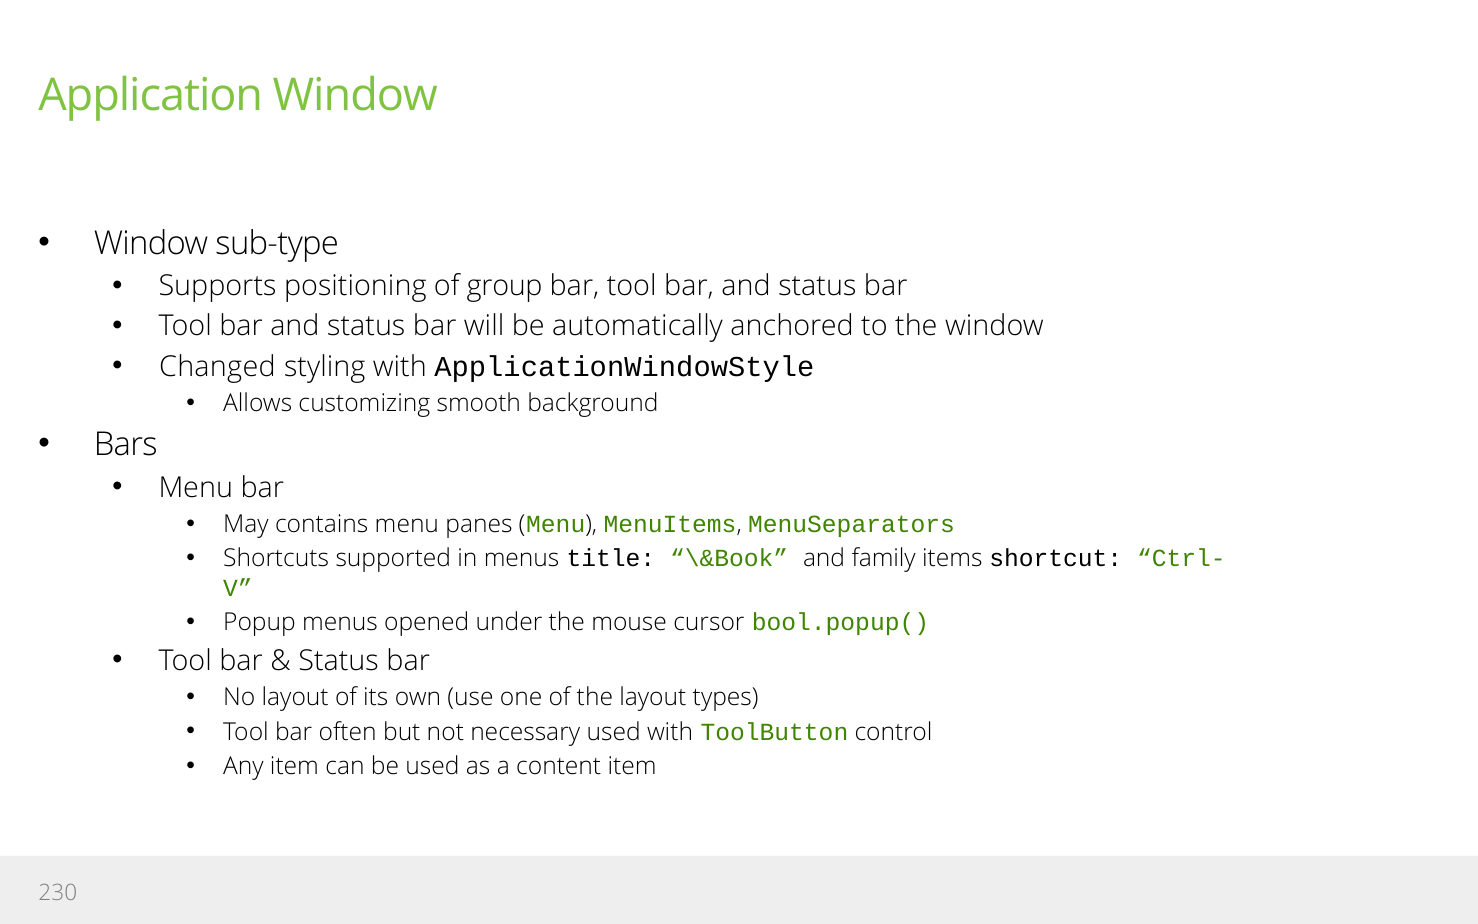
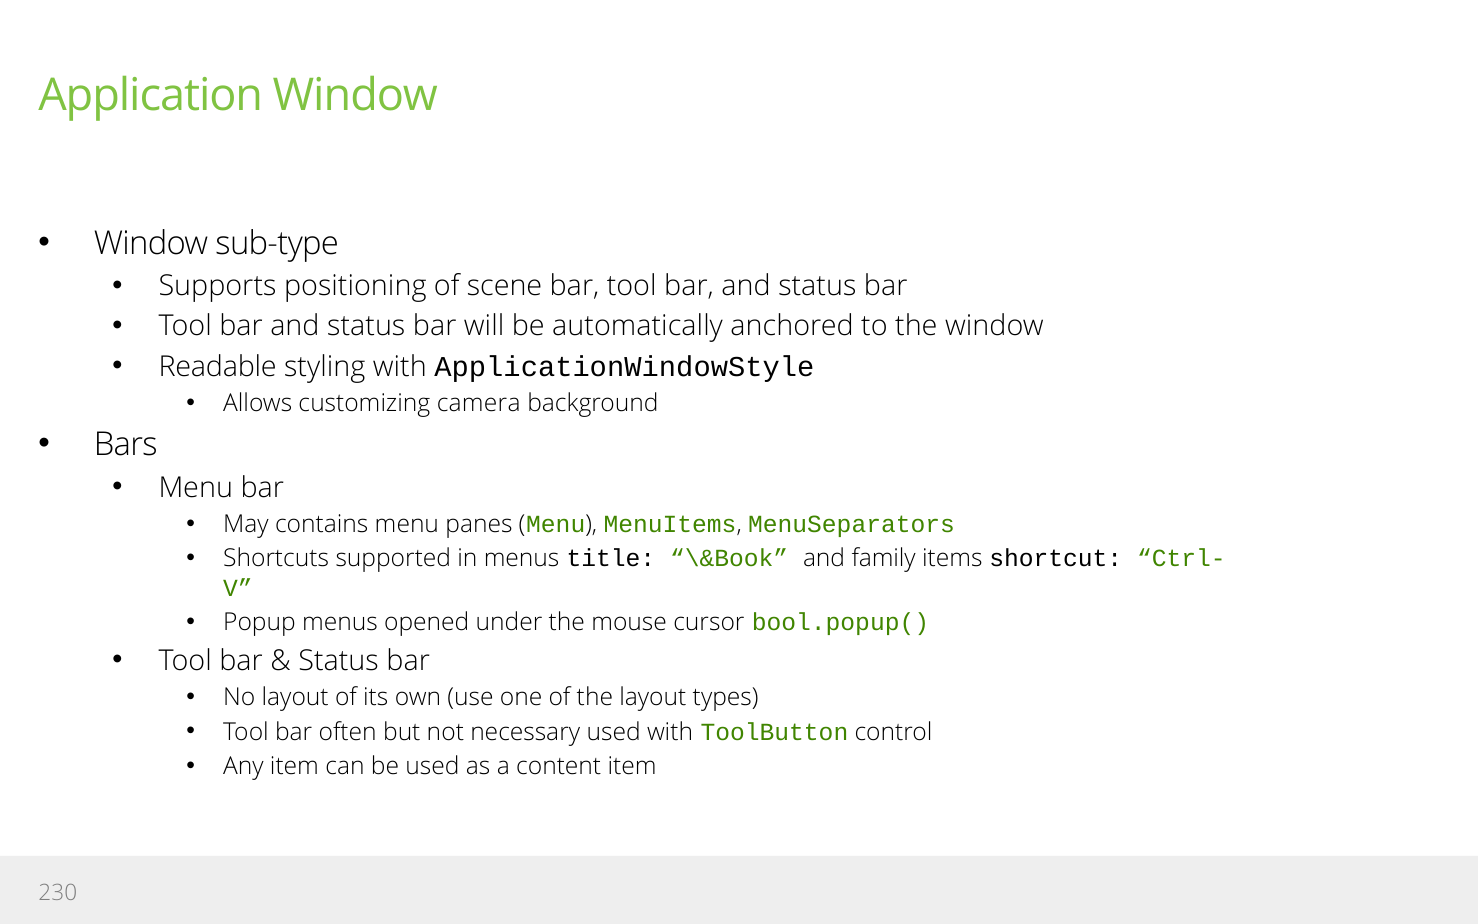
group: group -> scene (505, 286)
Changed: Changed -> Readable (218, 367)
smooth: smooth -> camera (479, 403)
